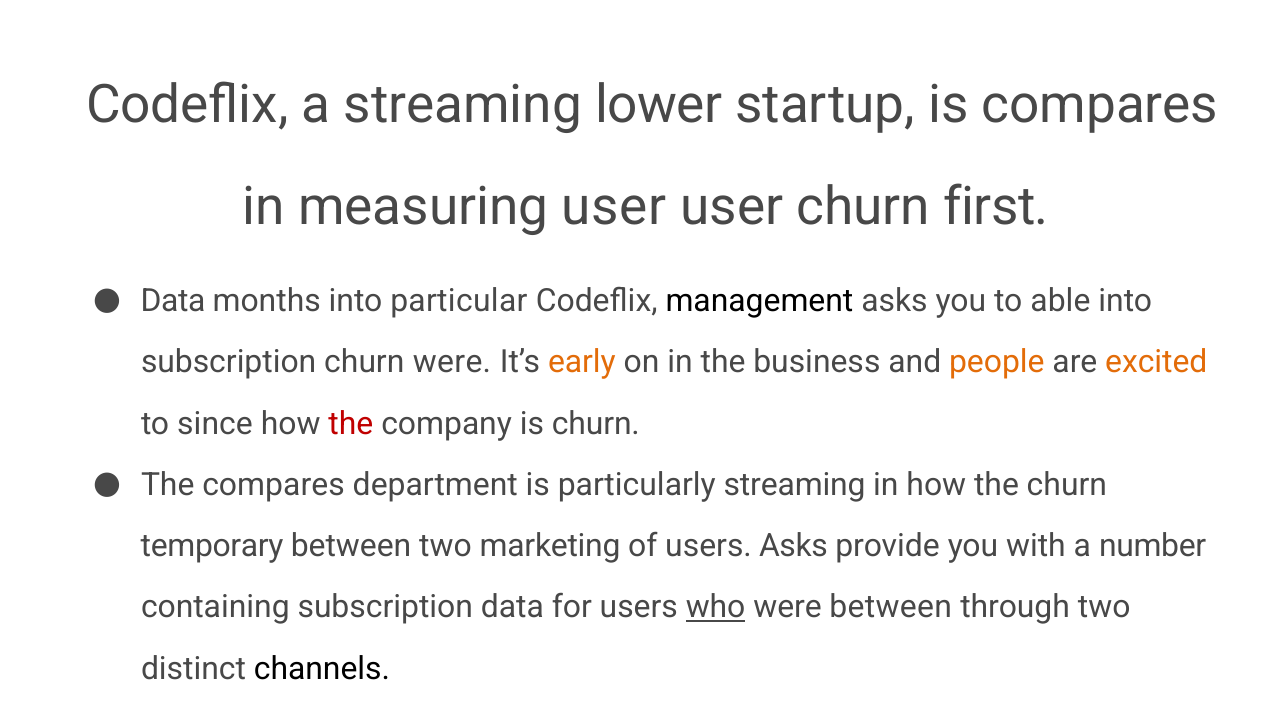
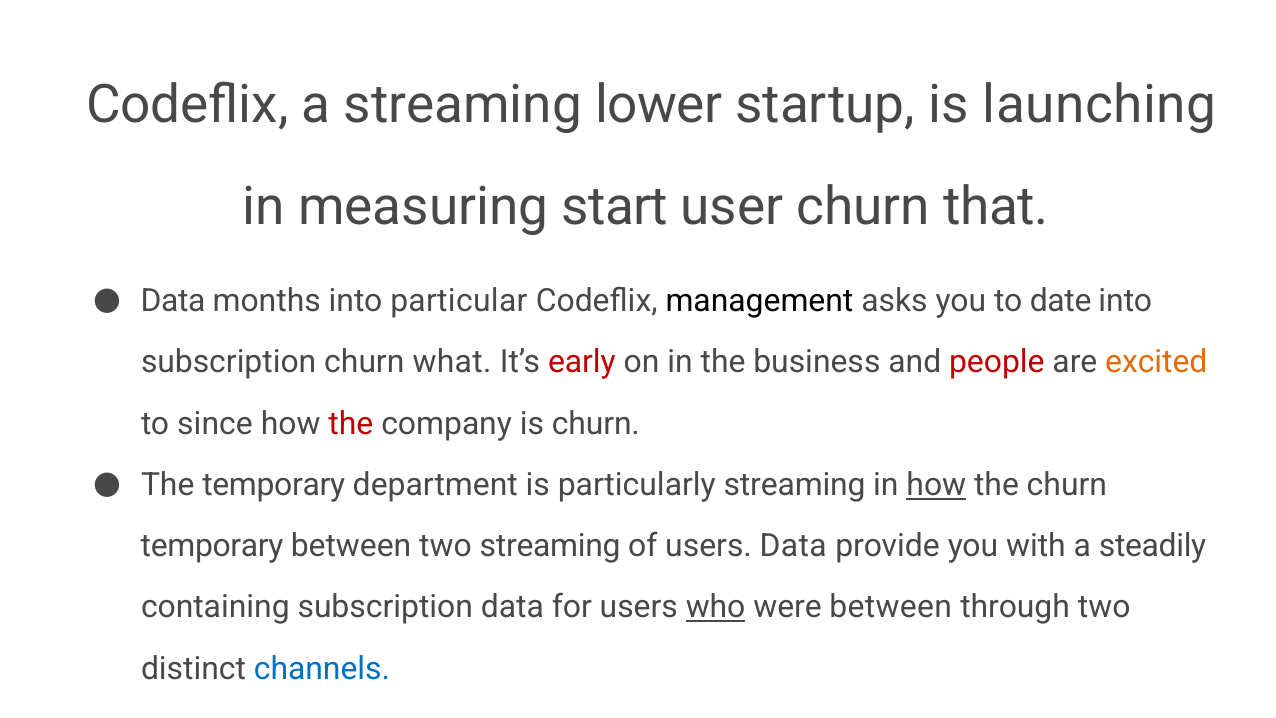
is compares: compares -> launching (1100, 105)
measuring user: user -> start (615, 207)
first: first -> that (996, 207)
able: able -> date (1061, 301)
churn were: were -> what (452, 362)
early colour: orange -> red (582, 362)
people colour: orange -> red (997, 362)
The compares: compares -> temporary (274, 485)
how underline: none -> present (936, 485)
two marketing: marketing -> streaming (550, 546)
users Asks: Asks -> Data (793, 546)
number: number -> steadily (1153, 546)
channels colour: black -> blue (322, 668)
